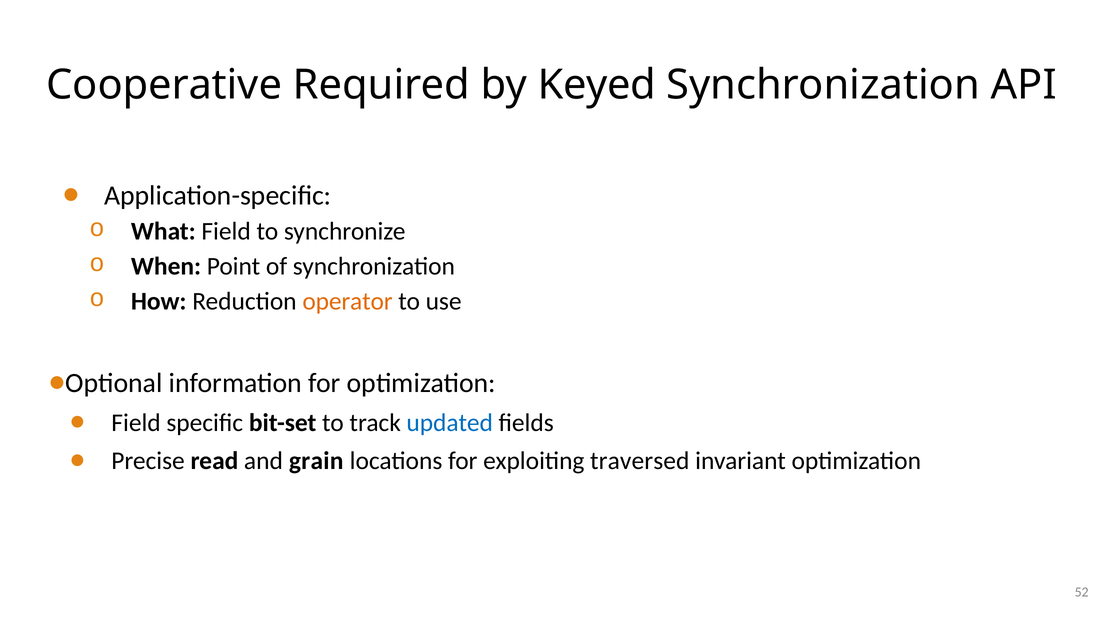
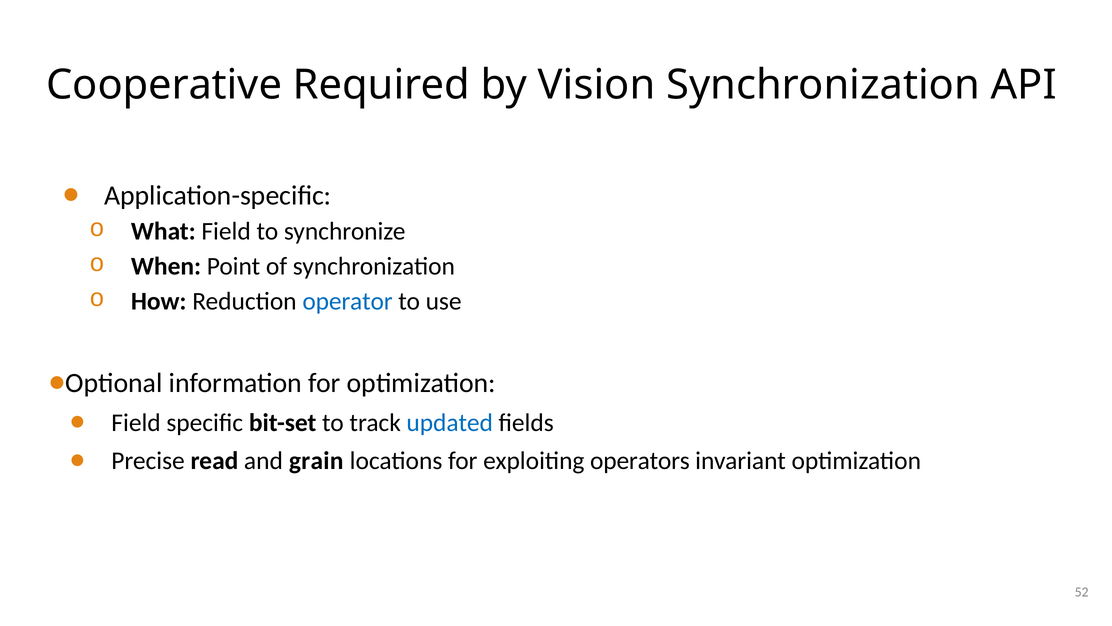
Keyed: Keyed -> Vision (597, 85)
operator colour: orange -> blue (348, 301)
traversed: traversed -> operators (640, 461)
